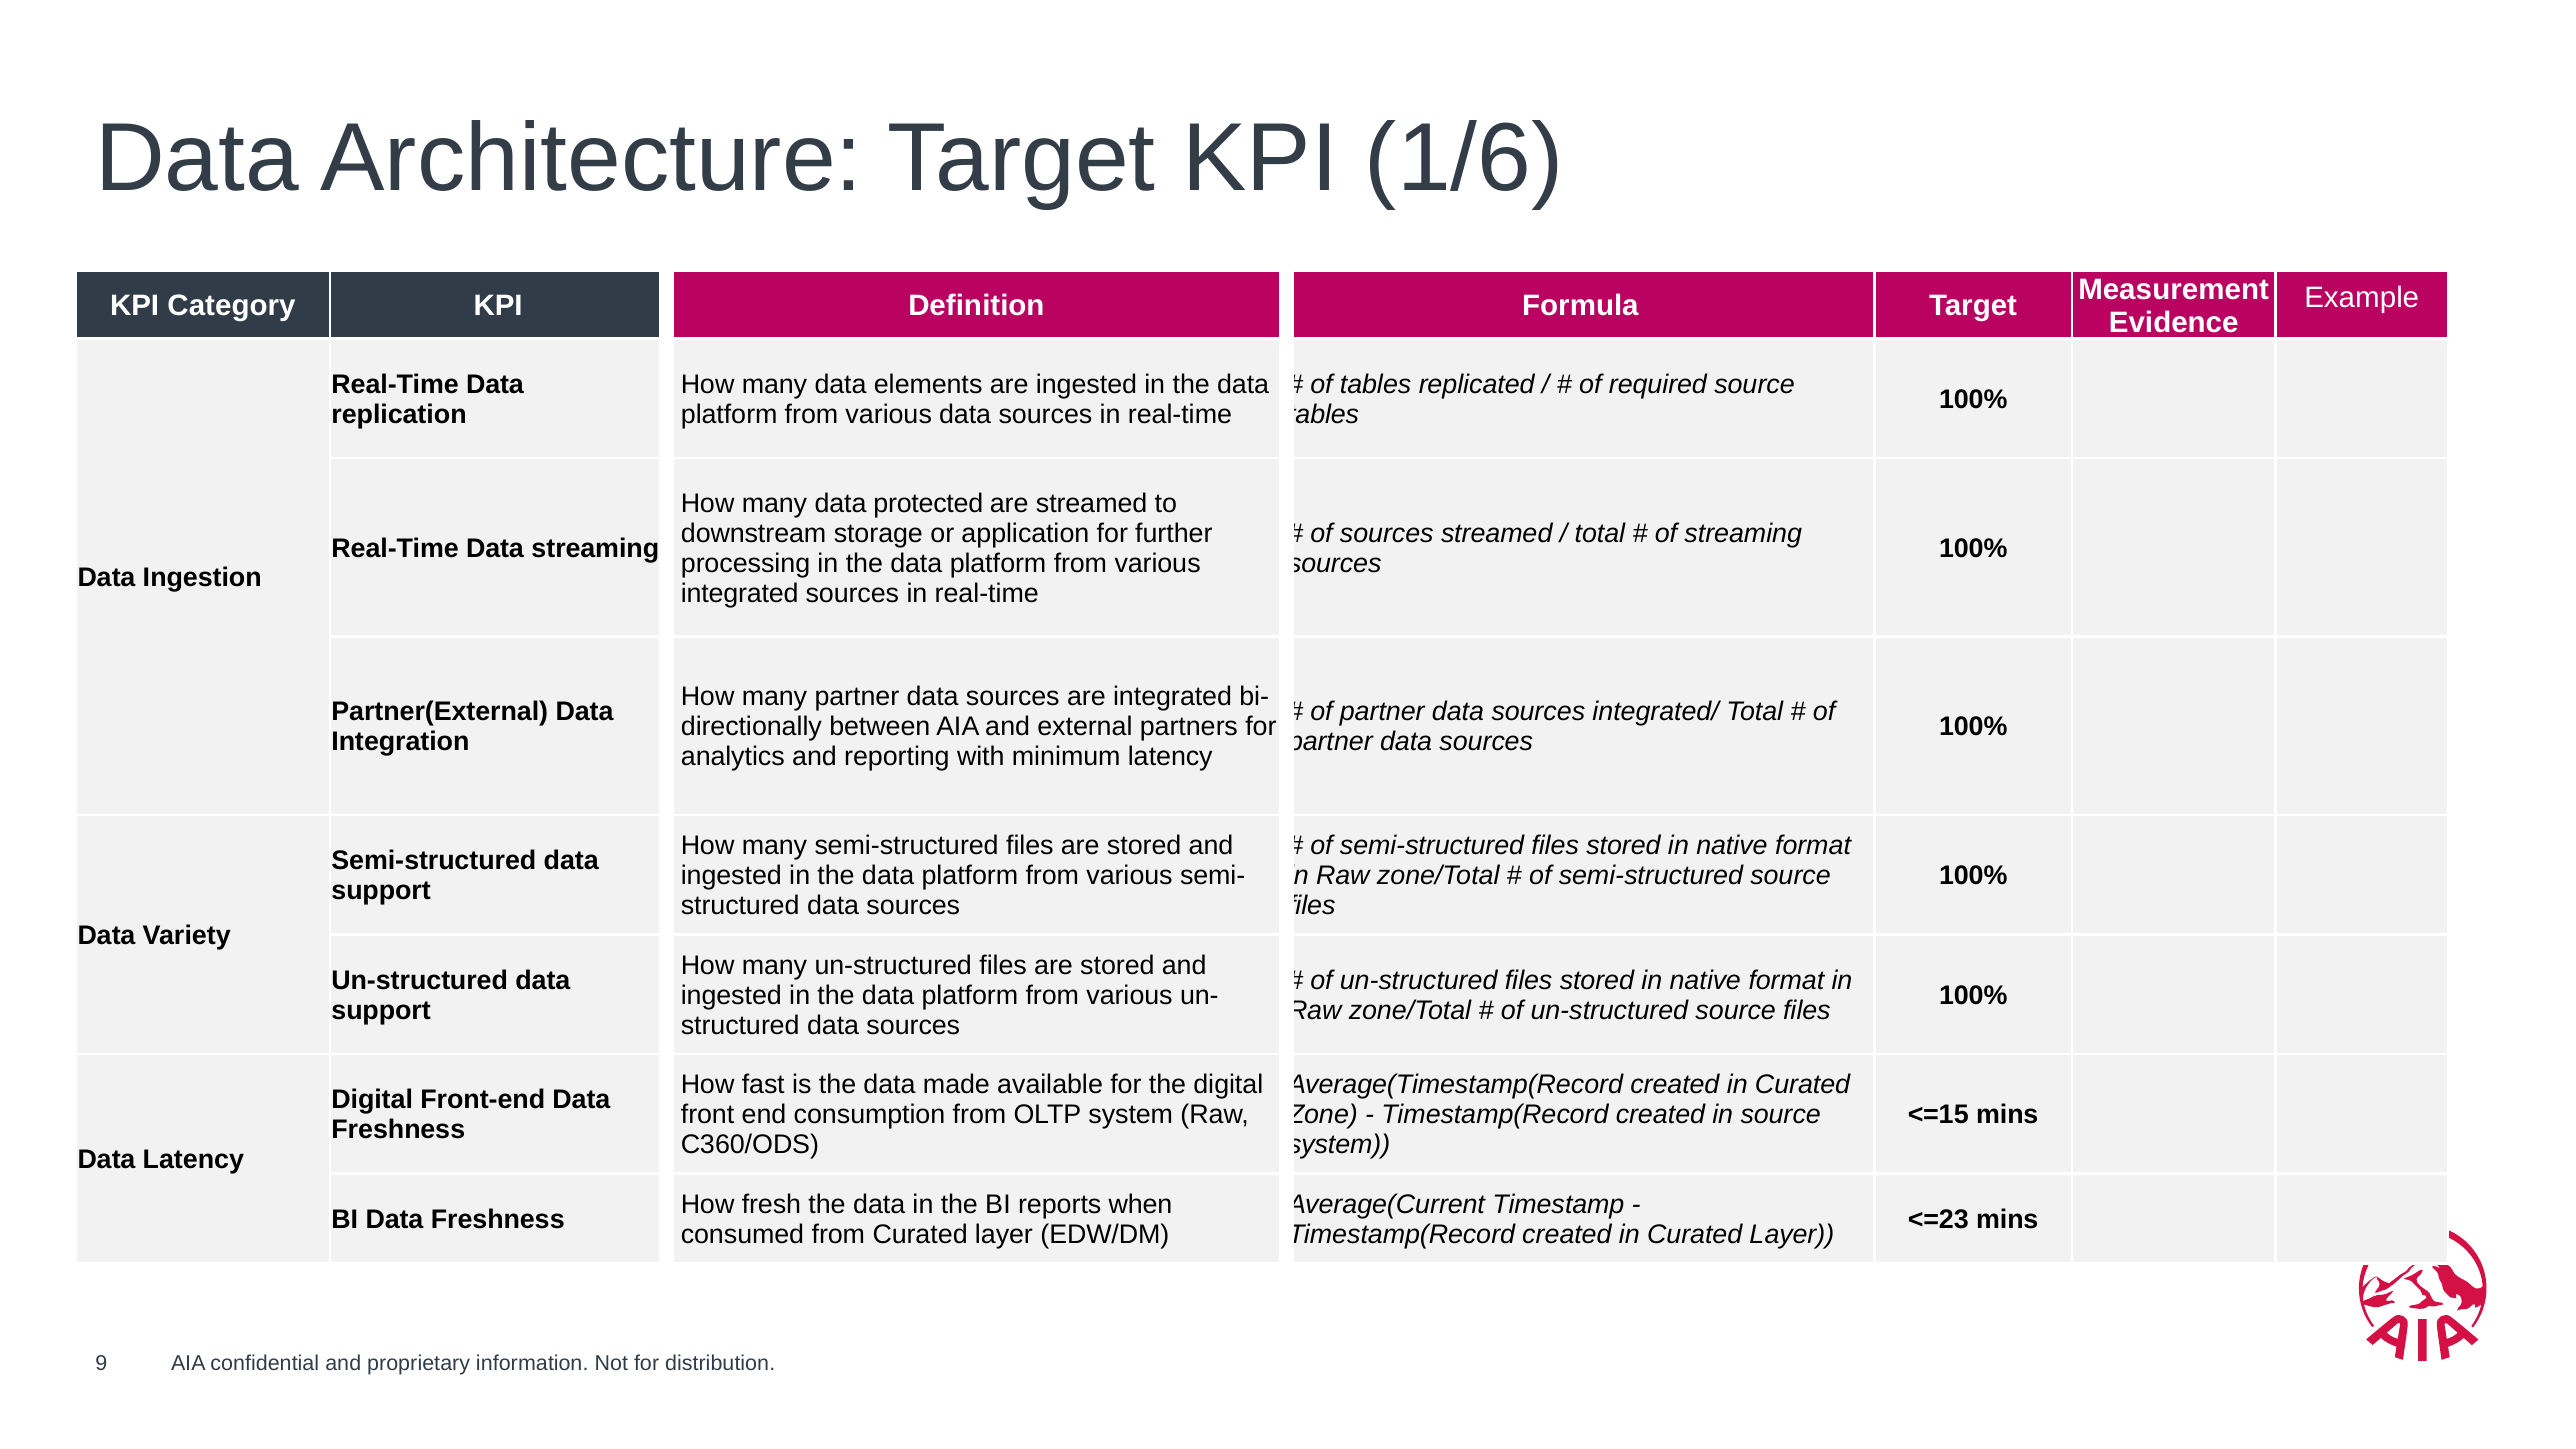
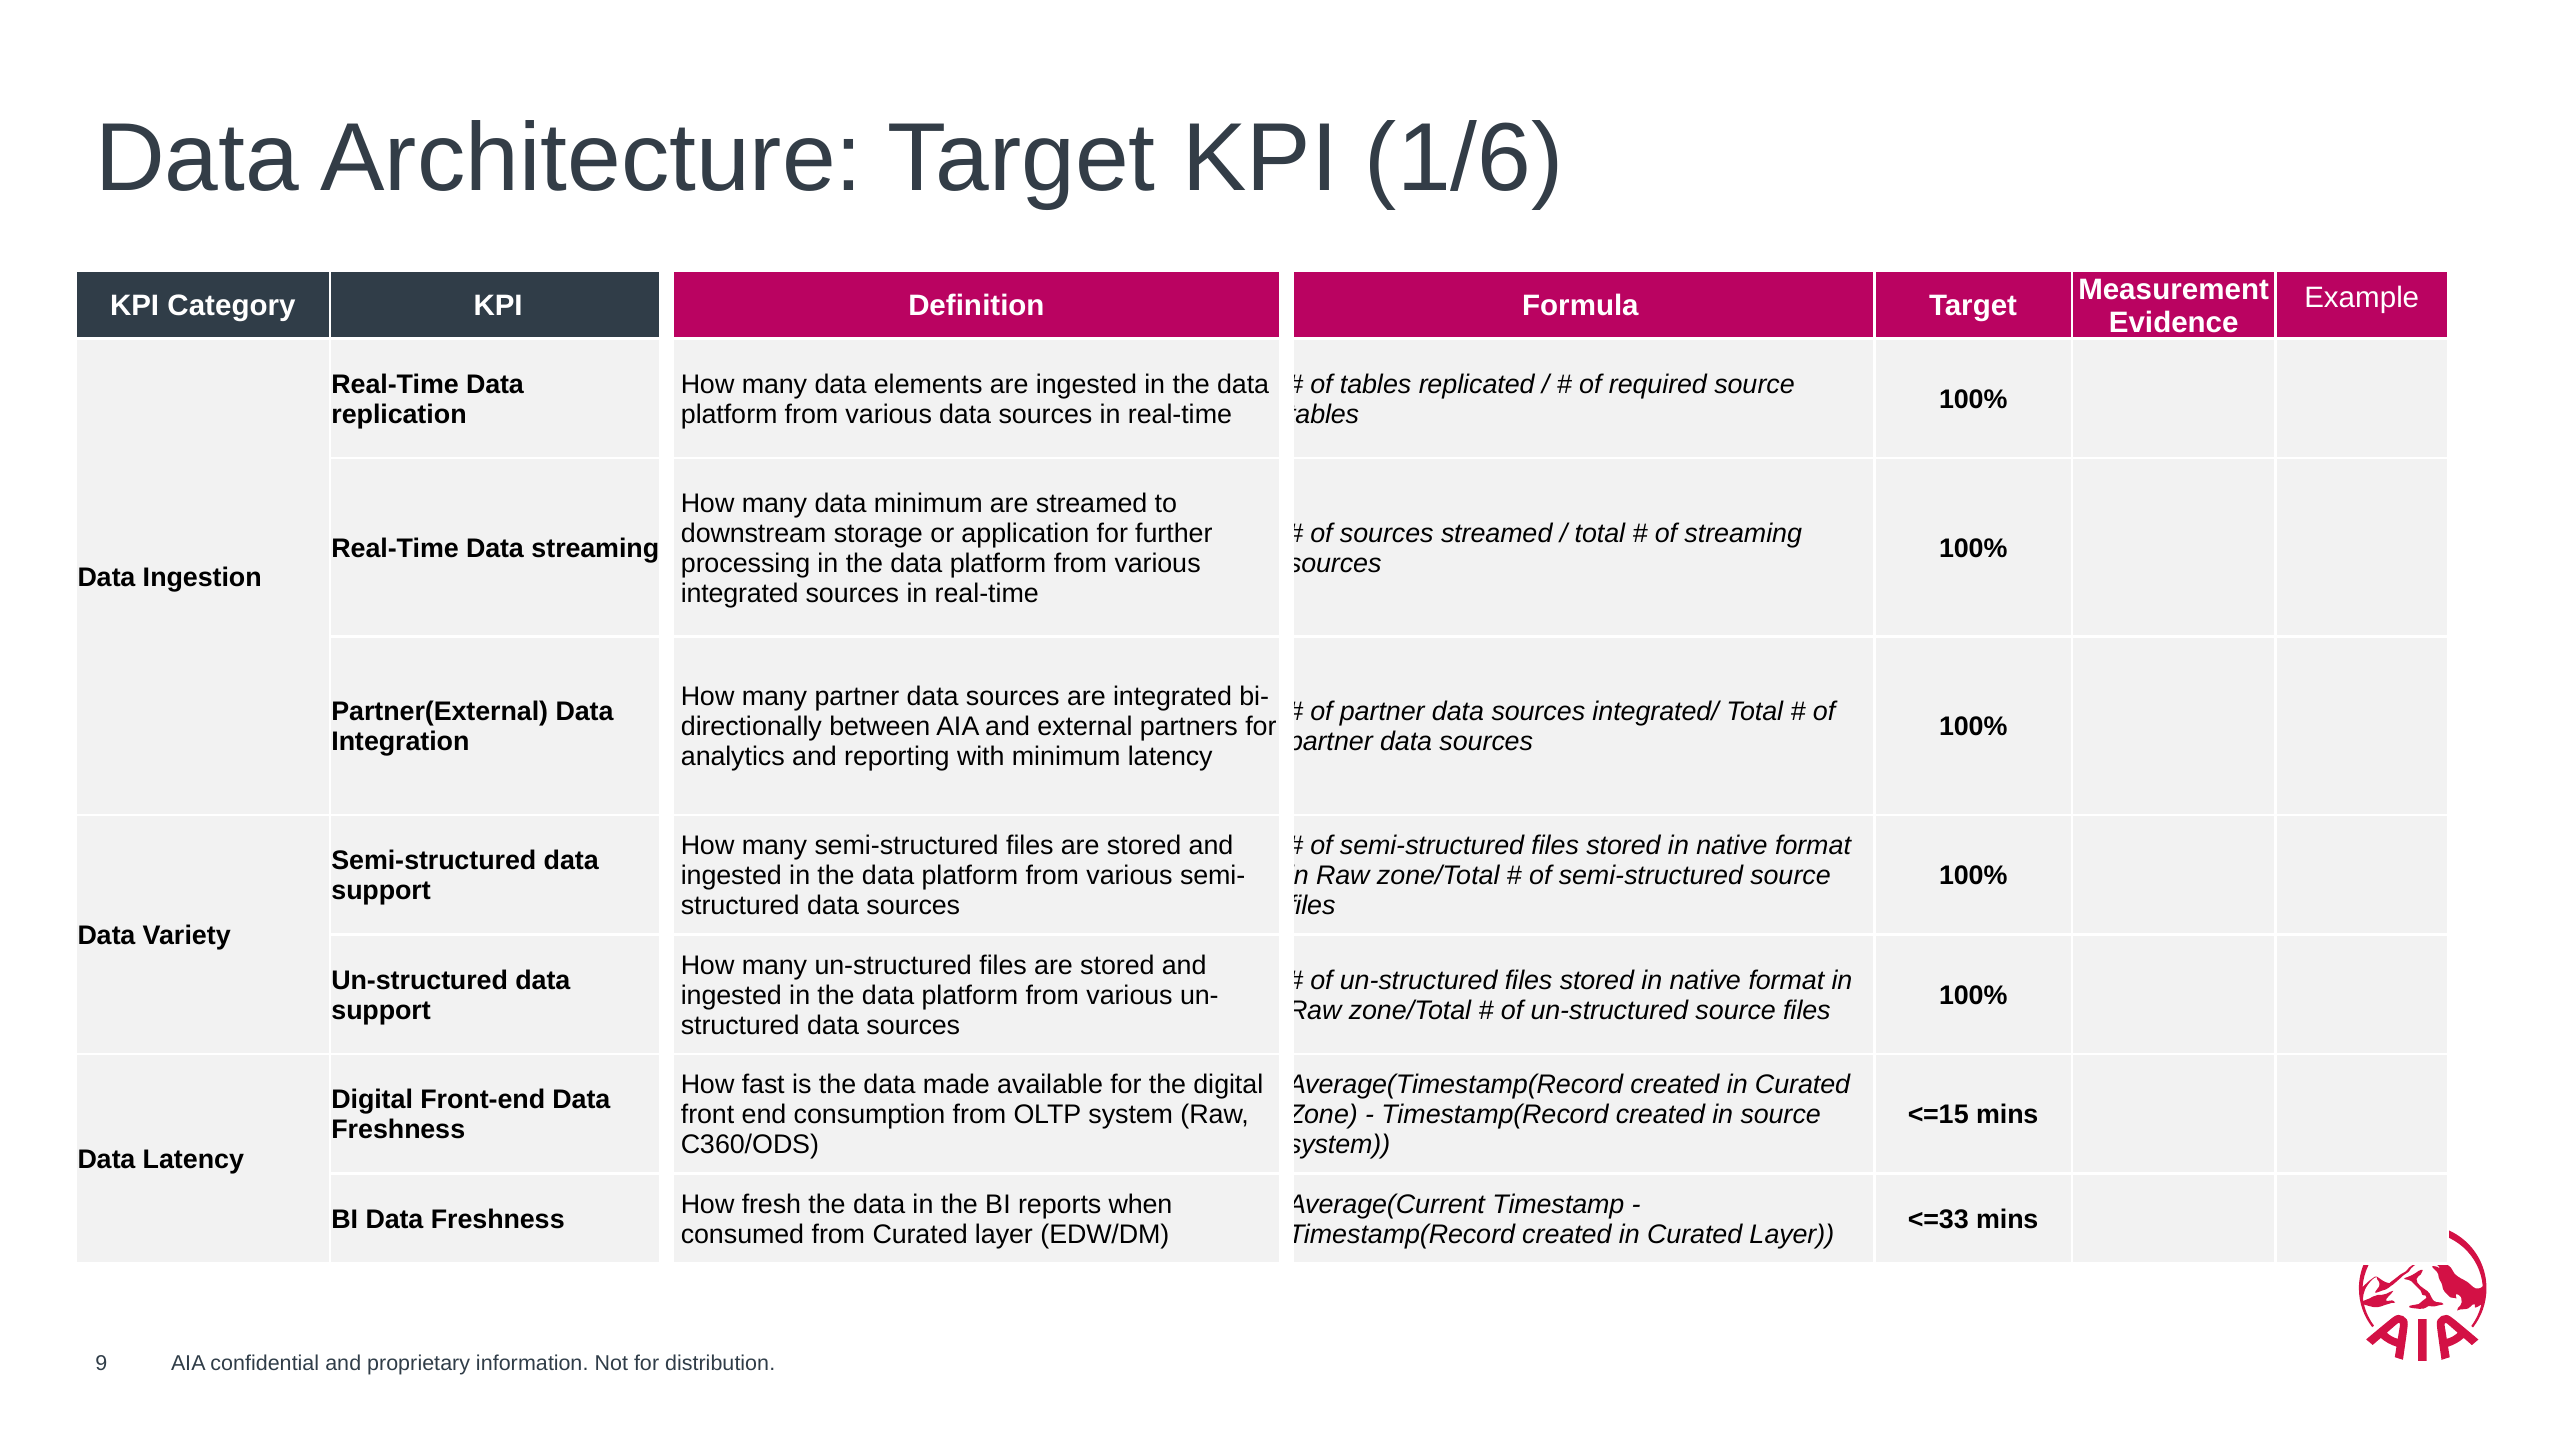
data protected: protected -> minimum (928, 503)
<=23: <=23 -> <=33 (1938, 1220)
